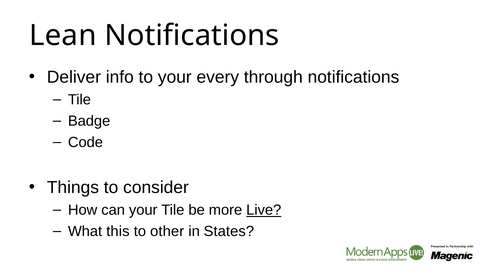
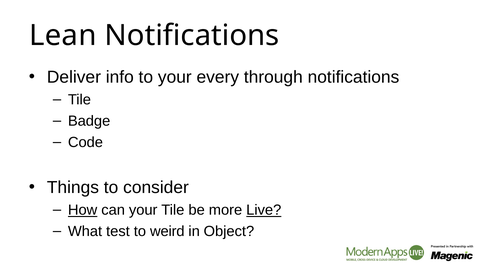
How underline: none -> present (83, 211)
this: this -> test (118, 232)
other: other -> weird (167, 232)
States: States -> Object (229, 232)
